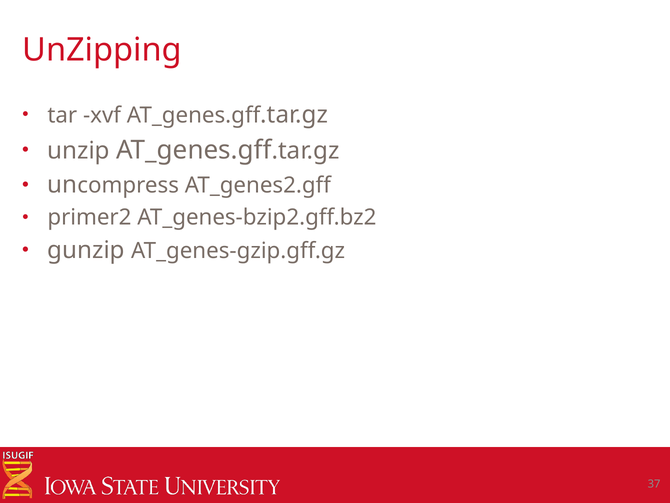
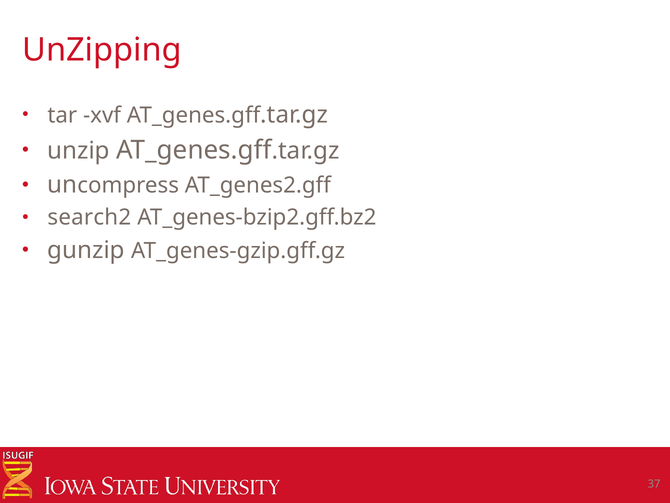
primer2: primer2 -> search2 (89, 217)
